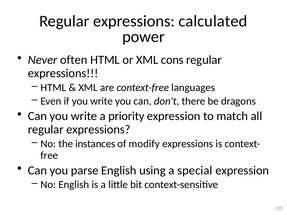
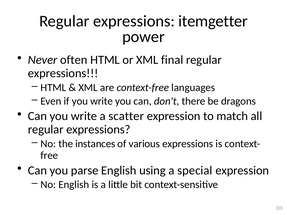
calculated: calculated -> itemgetter (213, 21)
cons: cons -> final (172, 60)
priority: priority -> scatter (126, 116)
modify: modify -> various (144, 144)
